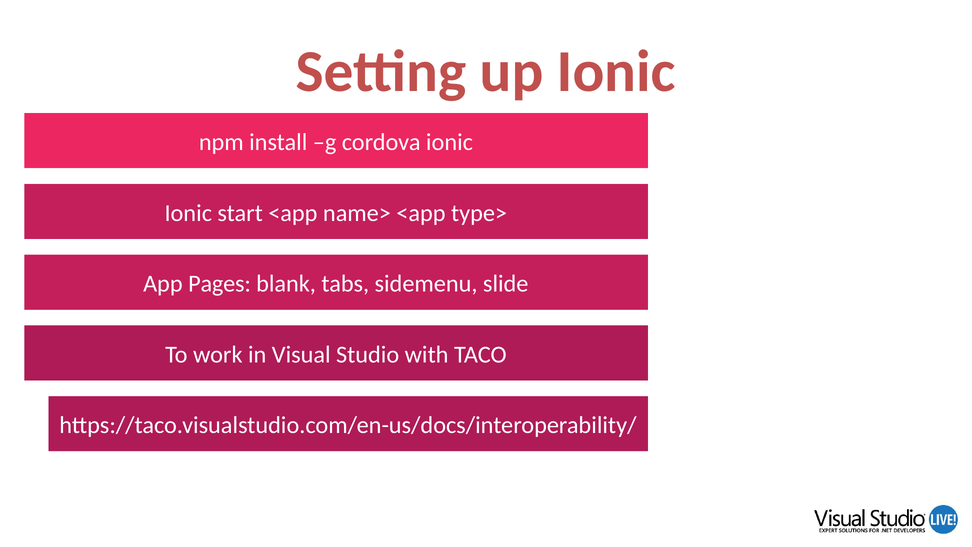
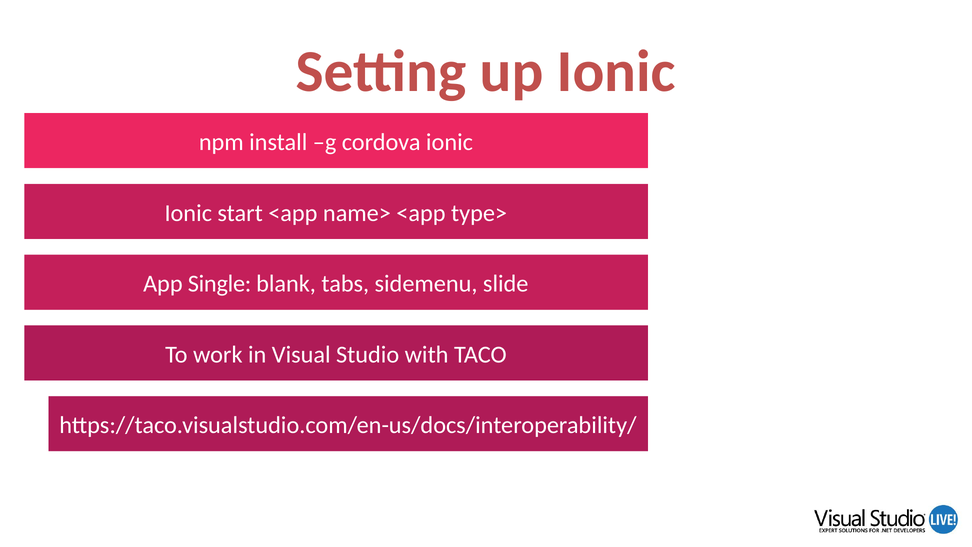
Pages: Pages -> Single (220, 284)
